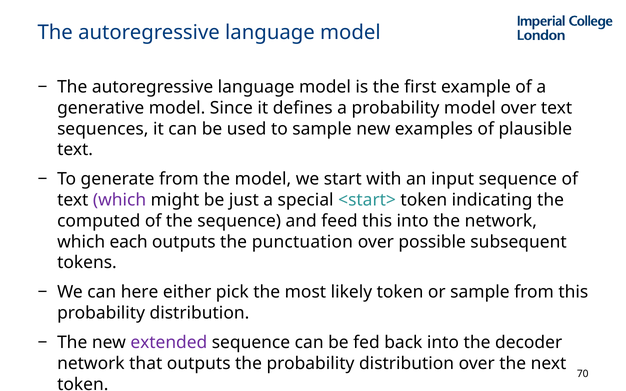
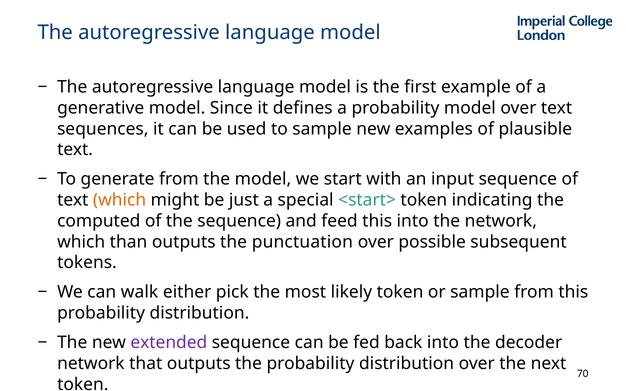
which colour: purple -> orange (120, 200)
each: each -> than (129, 242)
here: here -> walk (140, 292)
